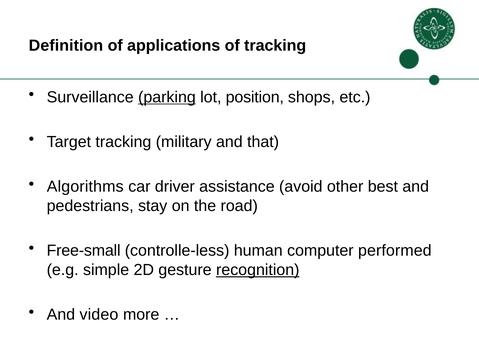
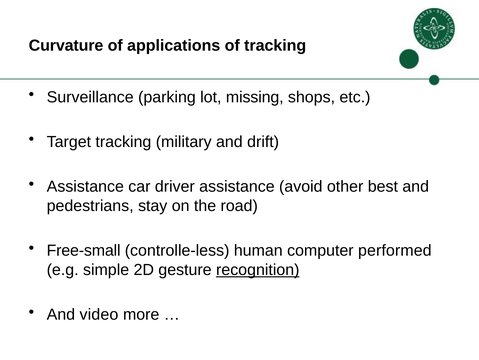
Definition: Definition -> Curvature (66, 45)
parking underline: present -> none (167, 97)
position: position -> missing (255, 97)
that: that -> drift (263, 142)
Algorithms: Algorithms -> Assistance (85, 186)
